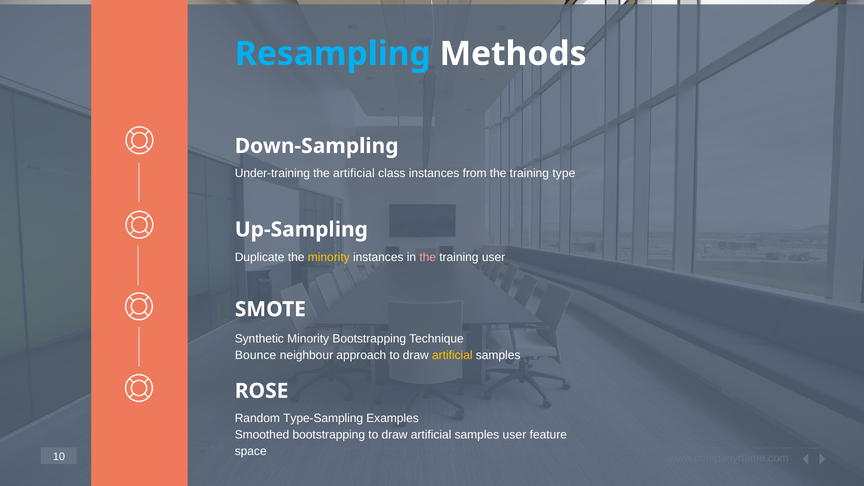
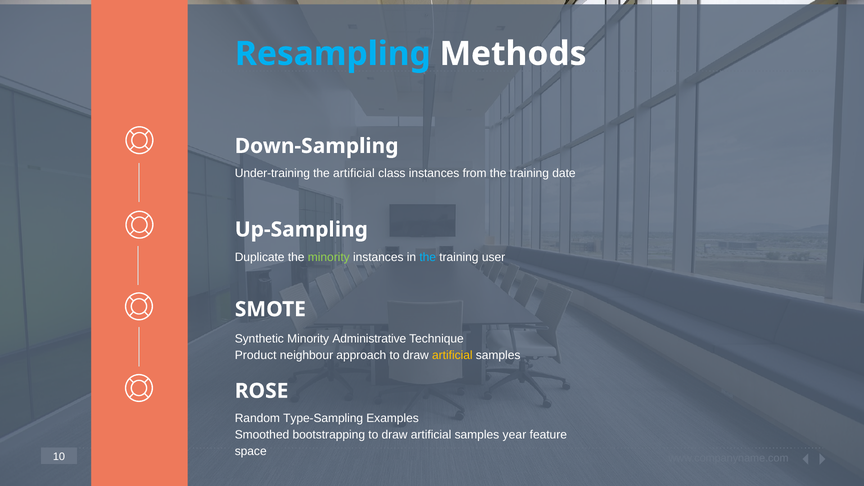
type: type -> date (564, 173)
minority colour: yellow -> light green (329, 257)
the colour: pink -> light blue (428, 257)
Minority Bootstrapping: Bootstrapping -> Administrative (369, 339)
Bounce: Bounce -> Product (256, 355)
samples user: user -> year (514, 435)
